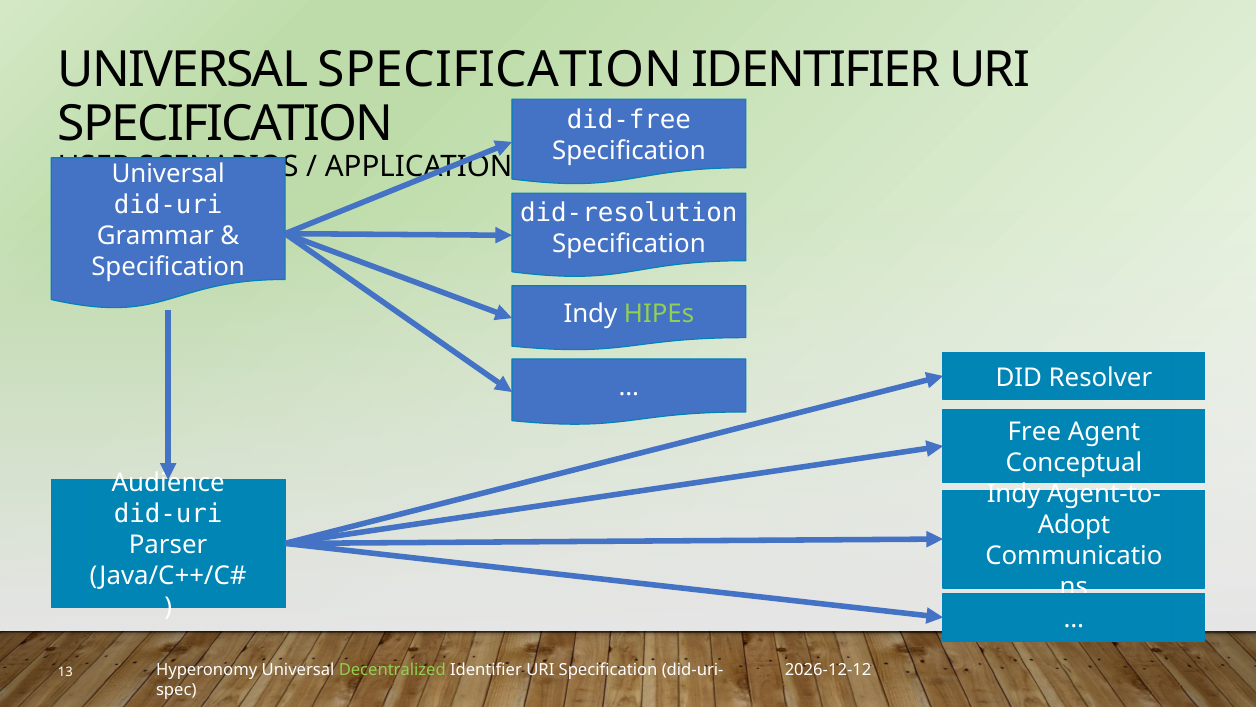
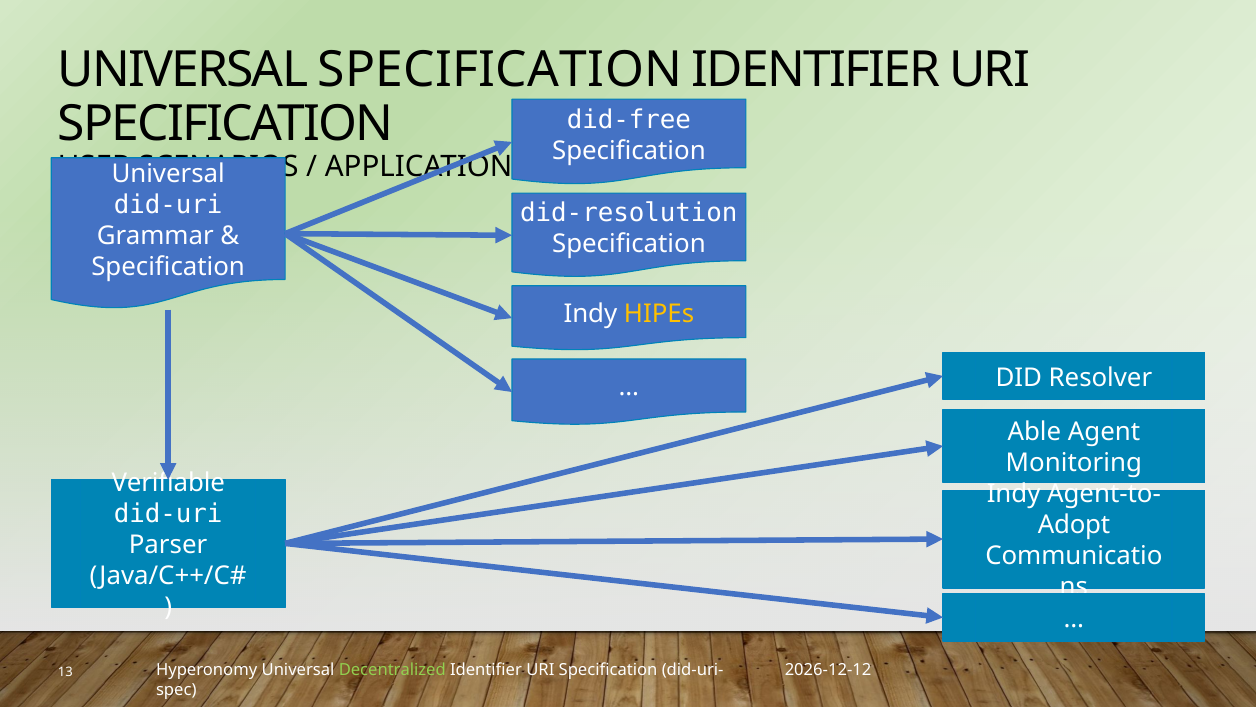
HIPEs colour: light green -> yellow (659, 313)
Free: Free -> Able (1034, 432)
Conceptual: Conceptual -> Monitoring (1074, 463)
Audience: Audience -> Verifiable (168, 483)
